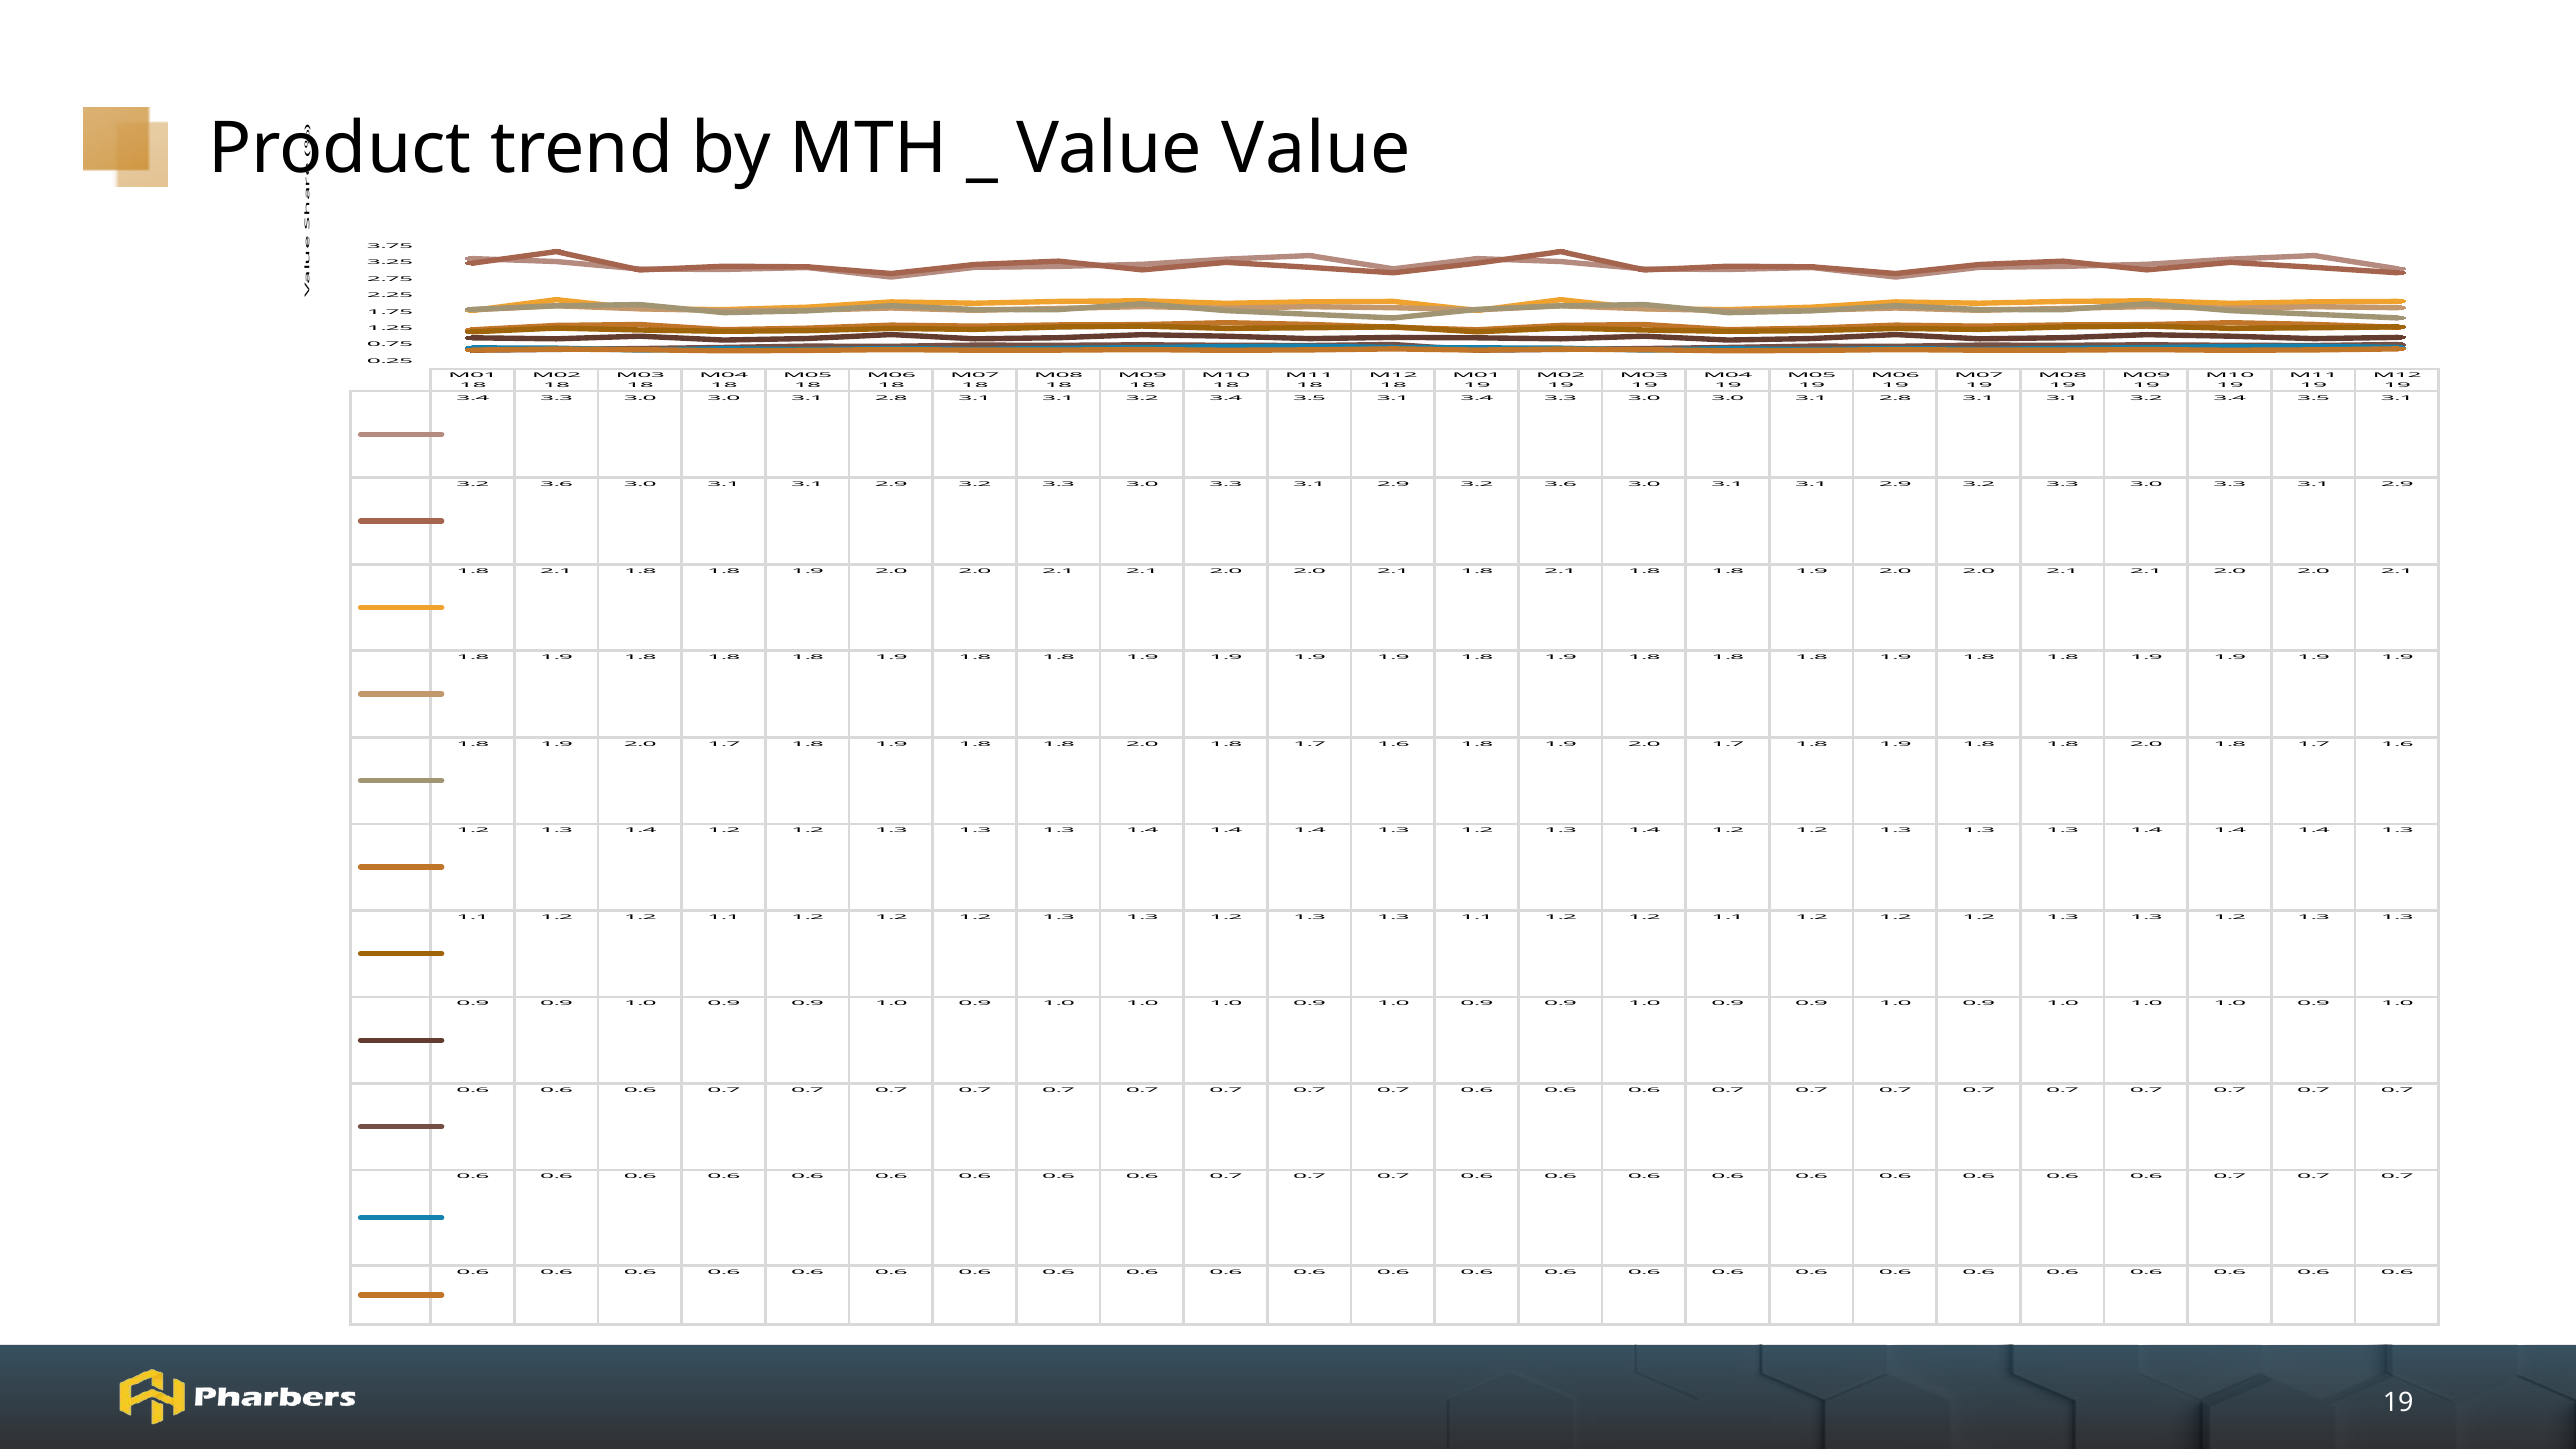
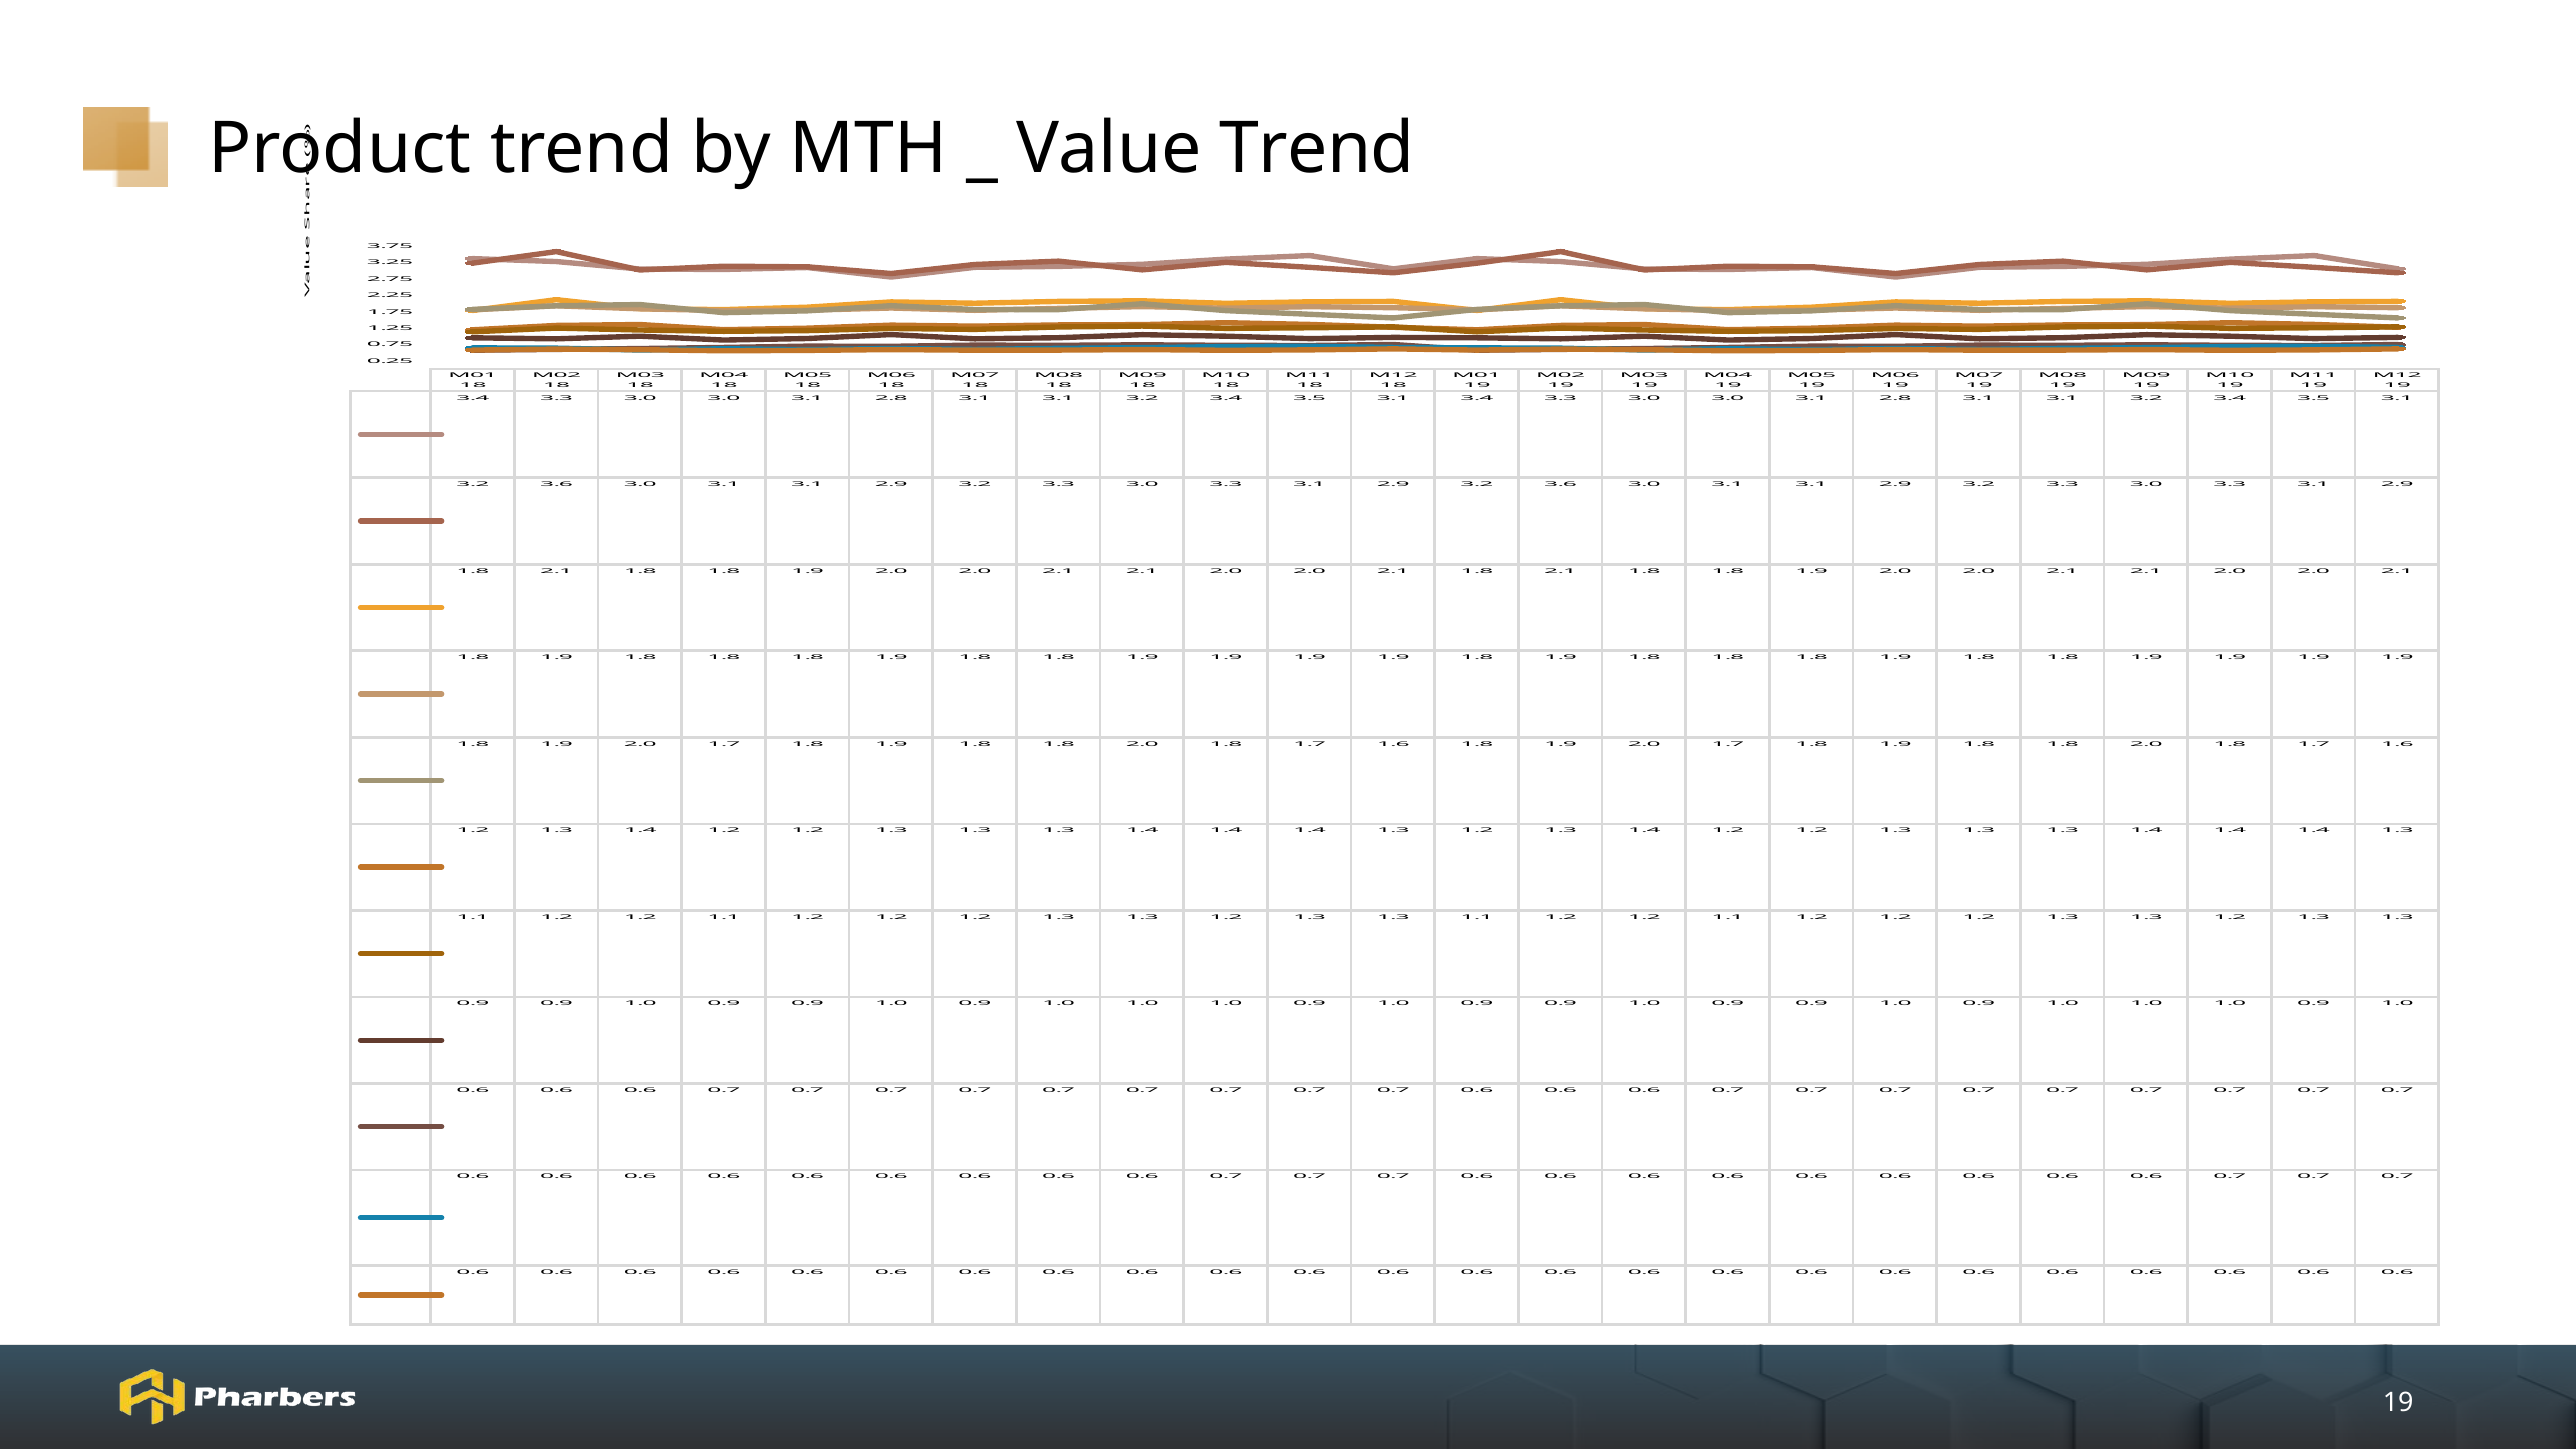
Value Value: Value -> Trend (1317, 149)
